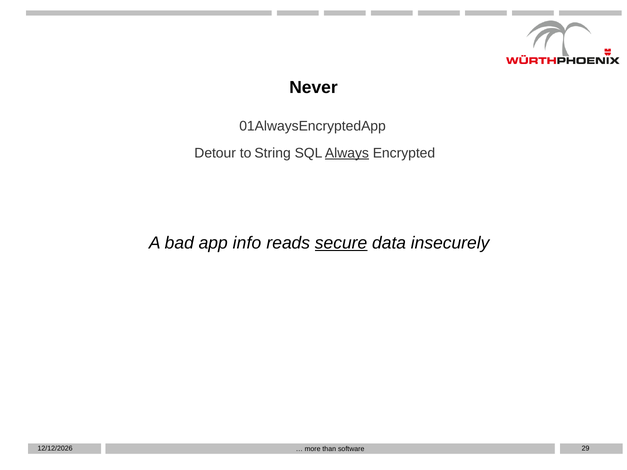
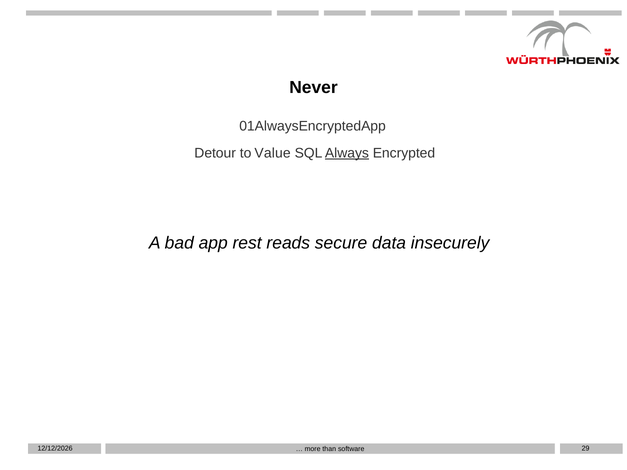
String: String -> Value (273, 153)
info: info -> rest (247, 243)
secure underline: present -> none (341, 243)
